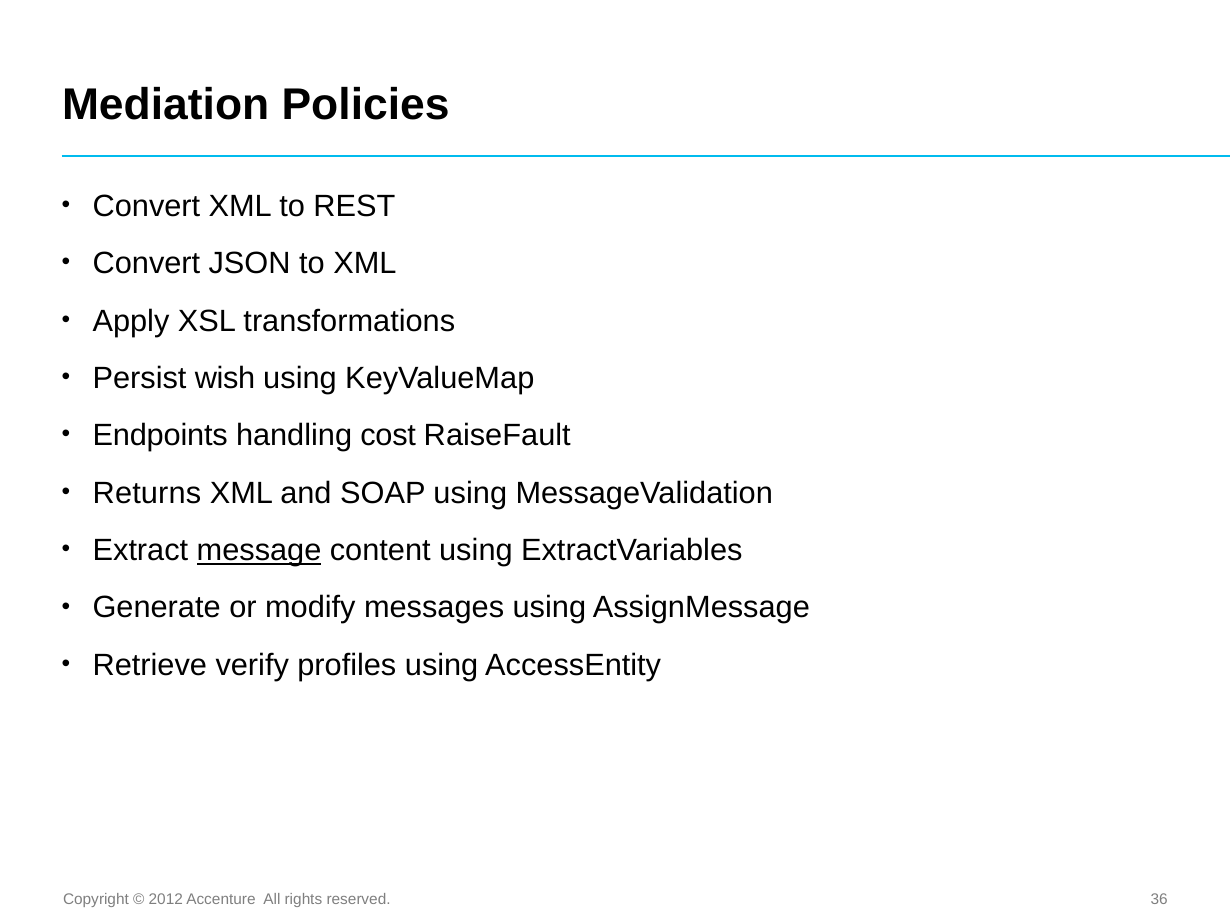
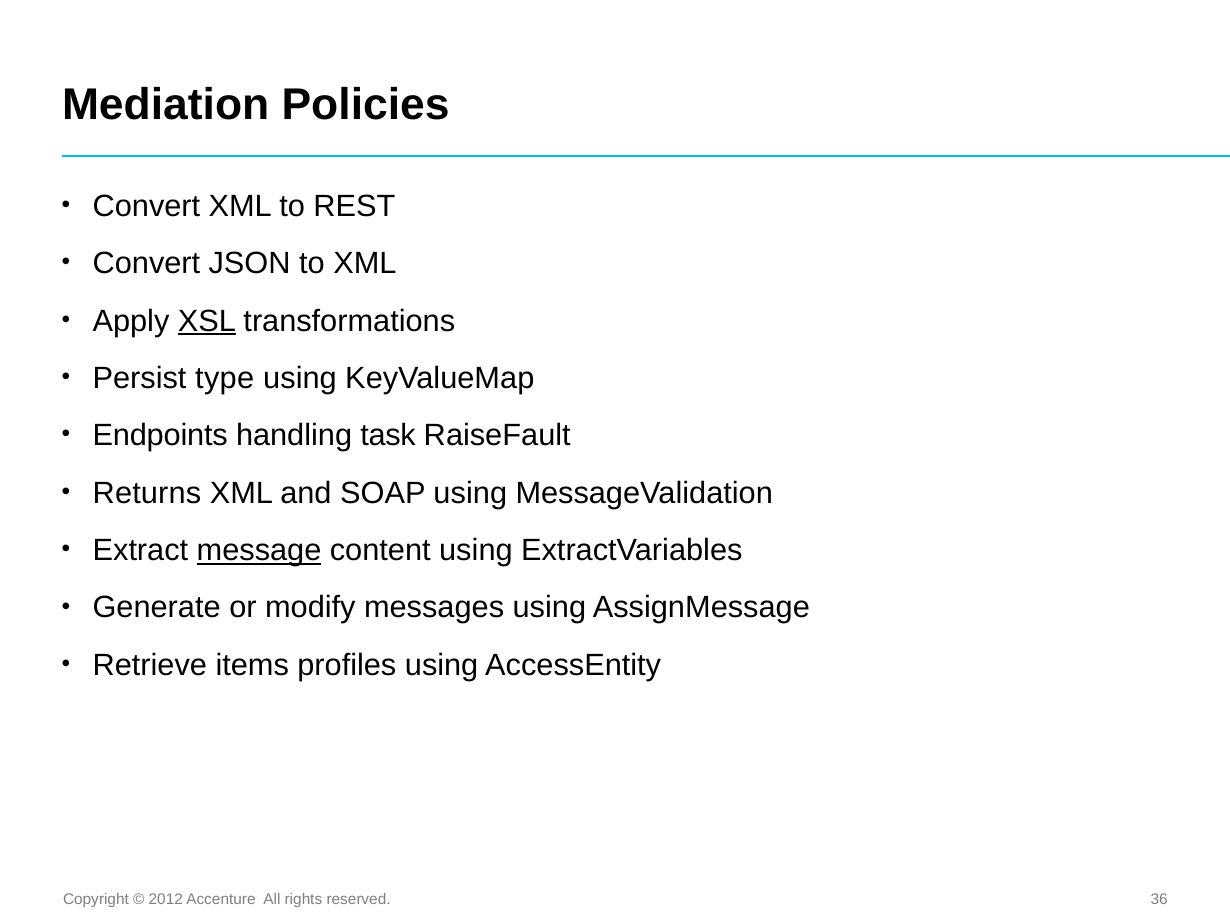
XSL underline: none -> present (207, 321)
wish: wish -> type (225, 379)
cost: cost -> task (388, 436)
verify: verify -> items (252, 665)
